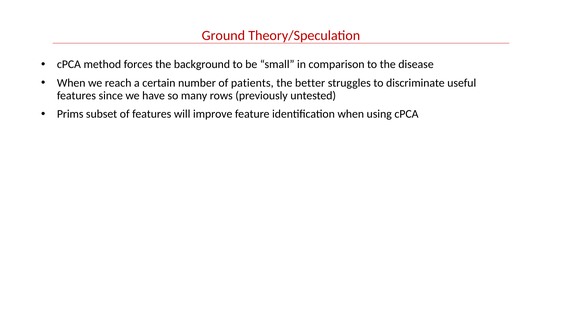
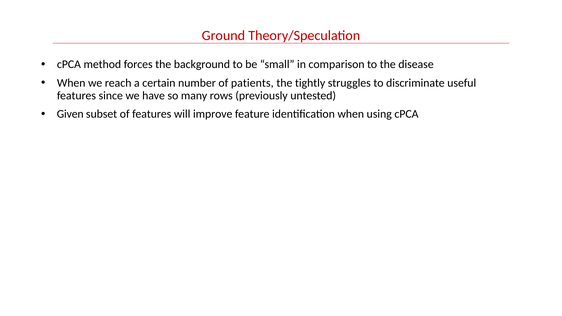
better: better -> tightly (310, 83)
Prims: Prims -> Given (70, 114)
